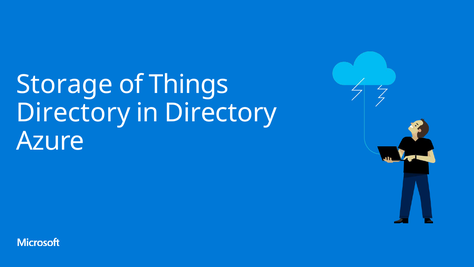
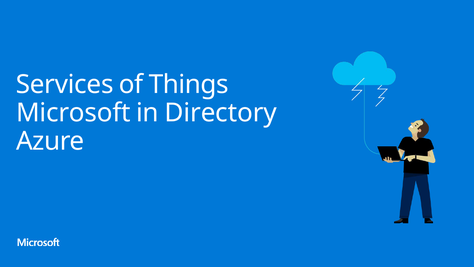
Storage: Storage -> Services (65, 85)
Directory: Directory -> Microsoft (73, 113)
